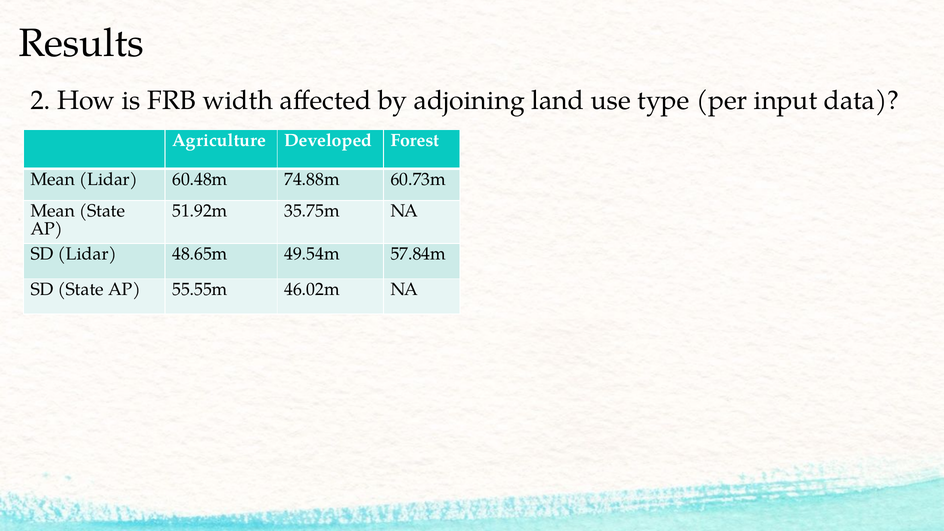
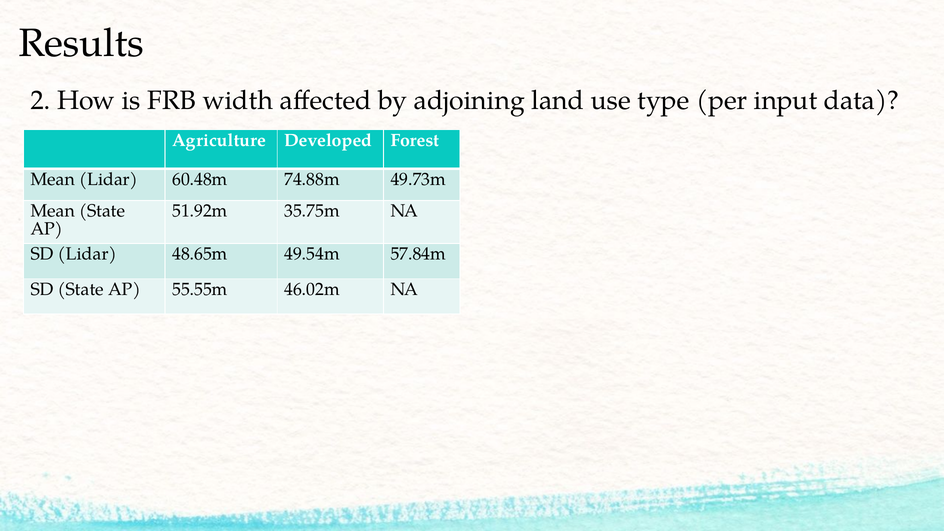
60.73m: 60.73m -> 49.73m (418, 179)
